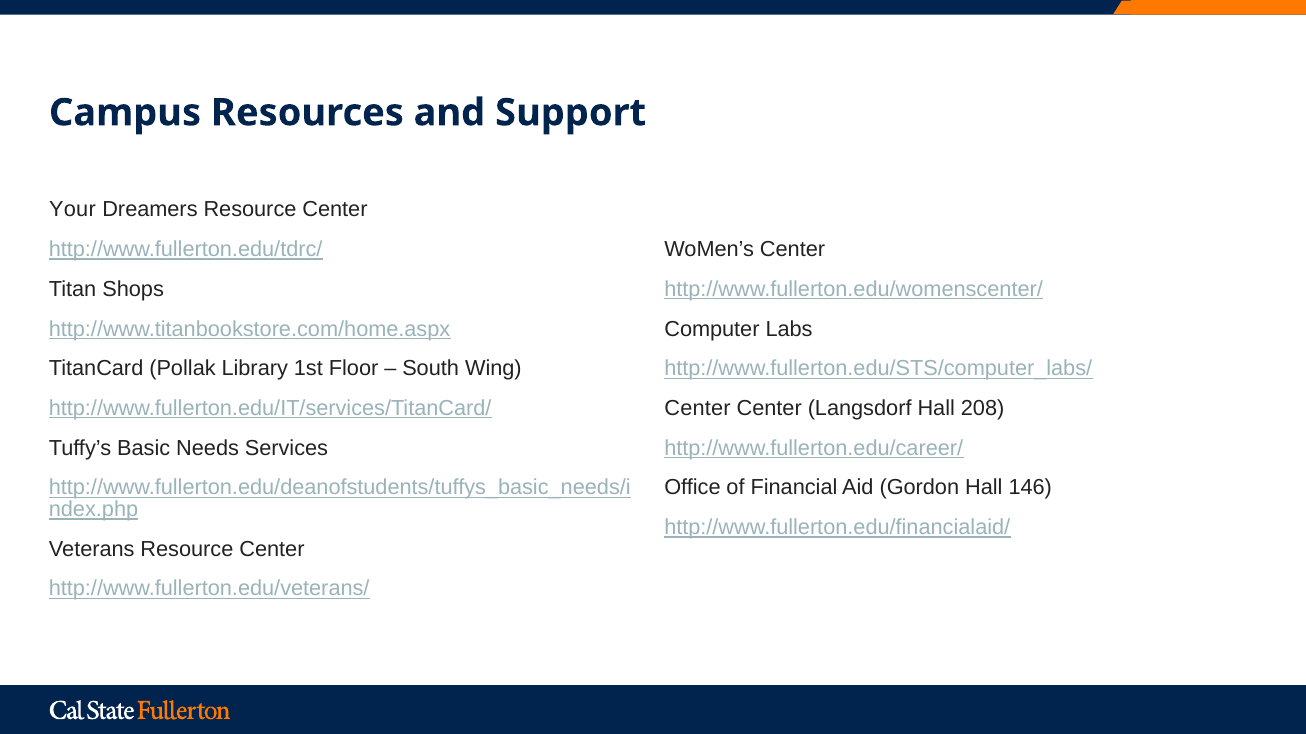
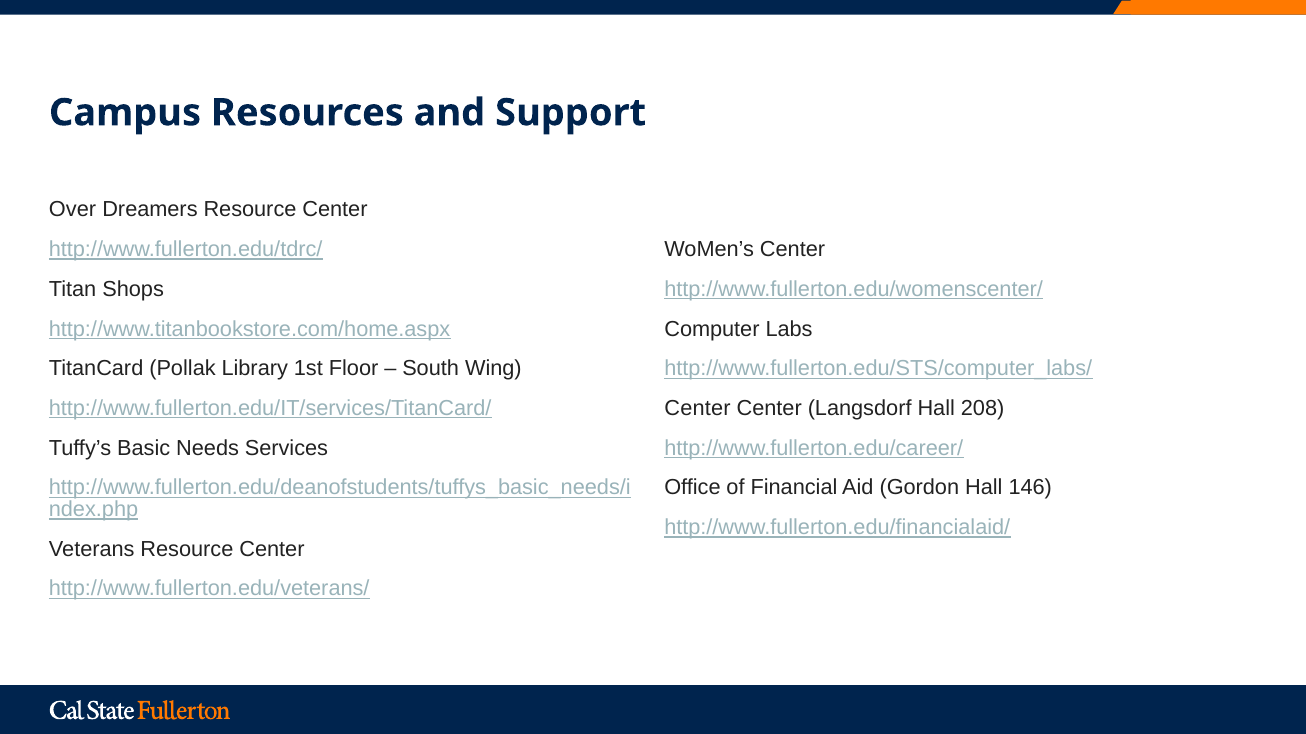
Your: Your -> Over (73, 210)
